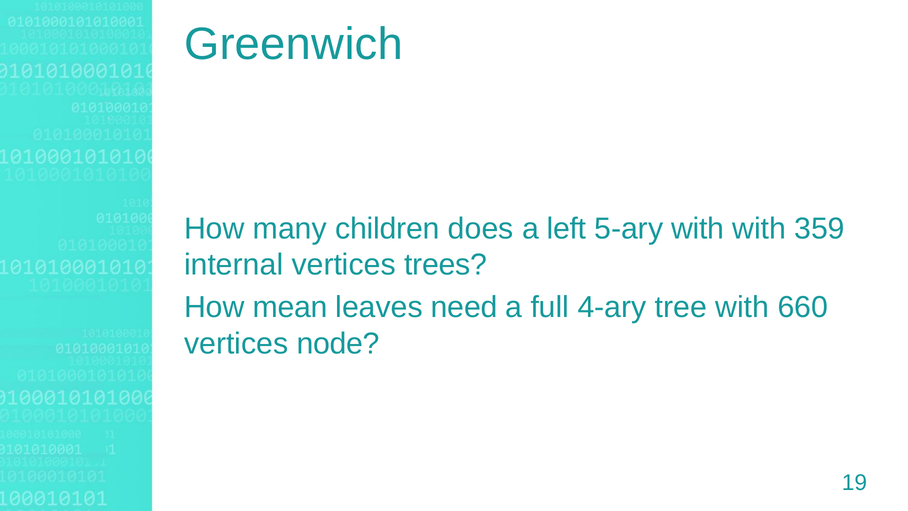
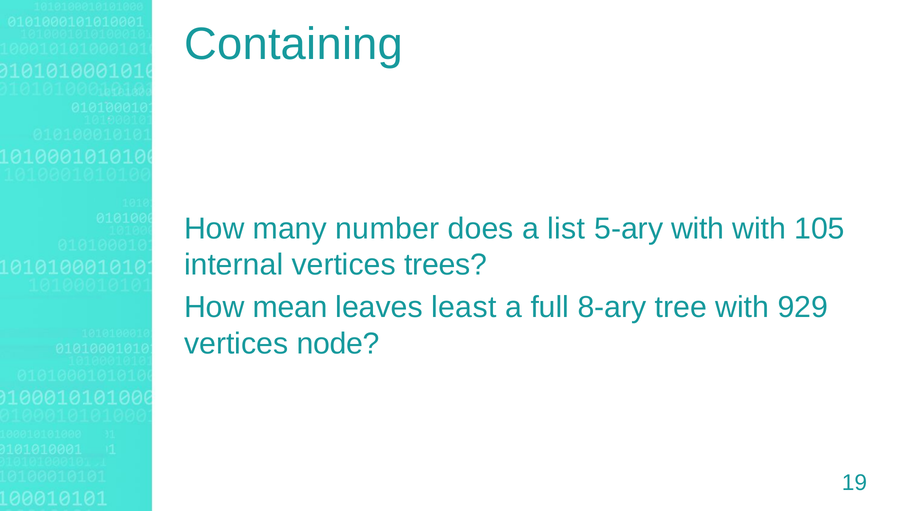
Greenwich: Greenwich -> Containing (294, 44)
children: children -> number (387, 229)
left: left -> list (566, 229)
359: 359 -> 105 (820, 229)
need: need -> least (464, 307)
4-ary: 4-ary -> 8-ary (612, 307)
660: 660 -> 929 (803, 307)
